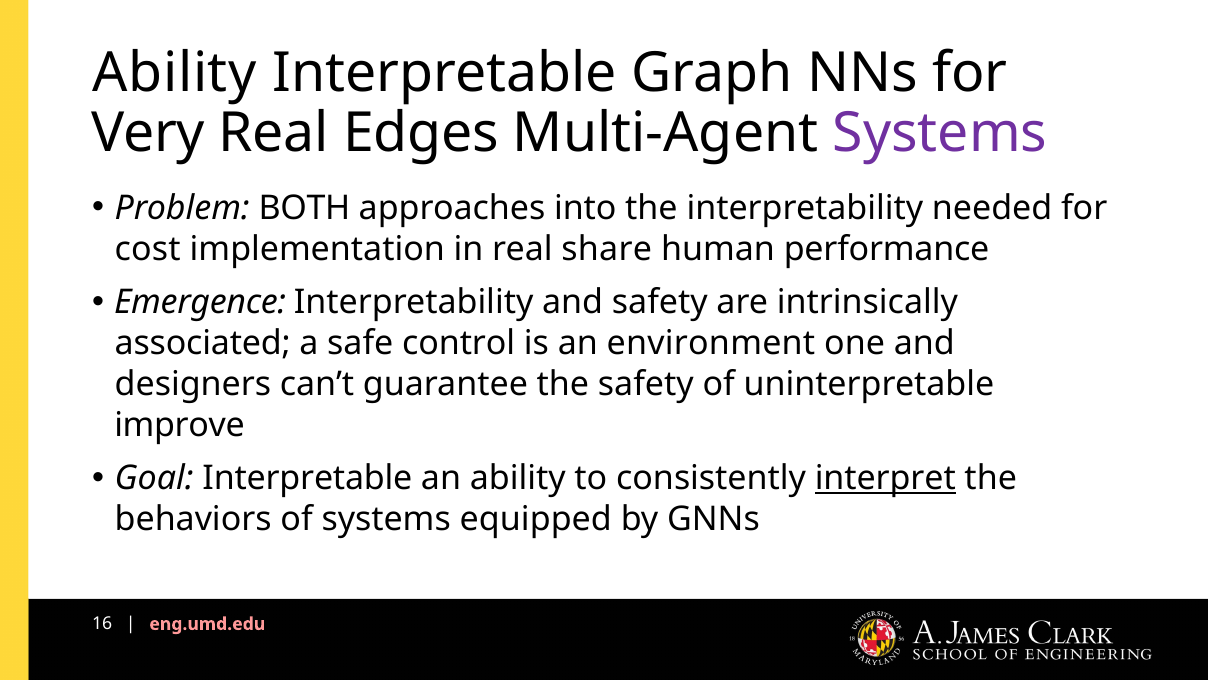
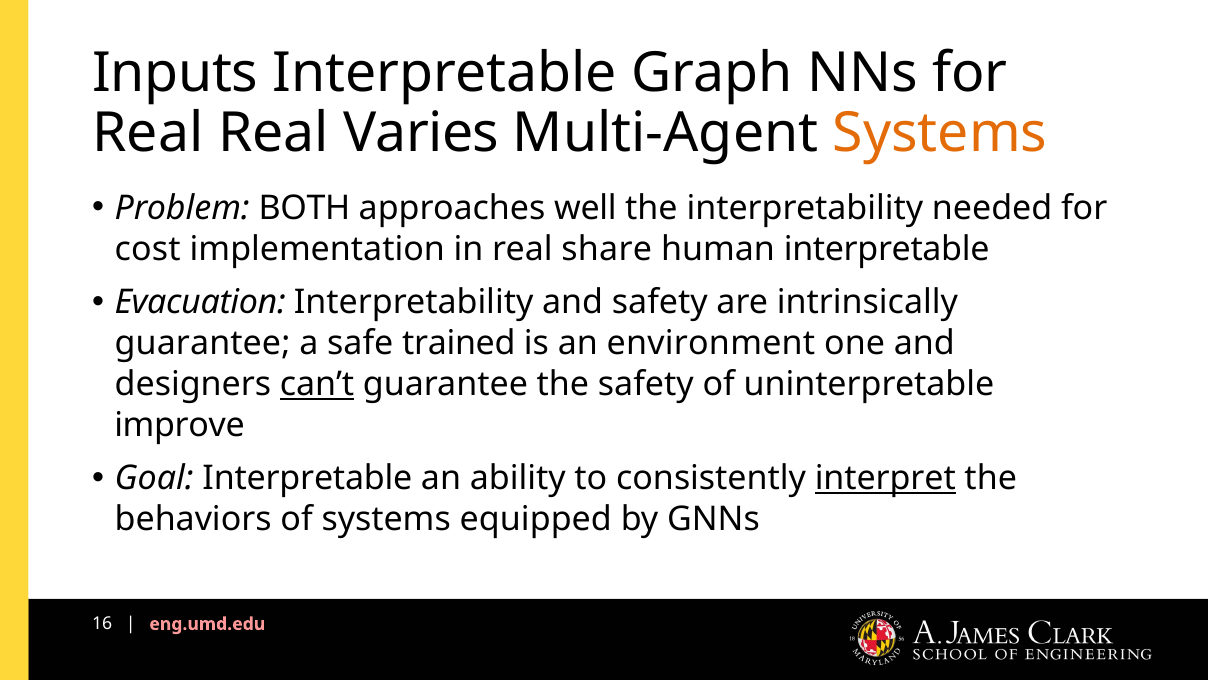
Ability: Ability -> Inputs (175, 73)
Very: Very -> Real (148, 133)
Edges: Edges -> Varies (421, 133)
Systems colour: purple -> orange (940, 133)
into: into -> well (585, 208)
human performance: performance -> interpretable (887, 249)
Emergence: Emergence -> Evacuation (200, 302)
associated: associated -> guarantee (203, 343)
control: control -> trained (459, 343)
can’t underline: none -> present (317, 384)
